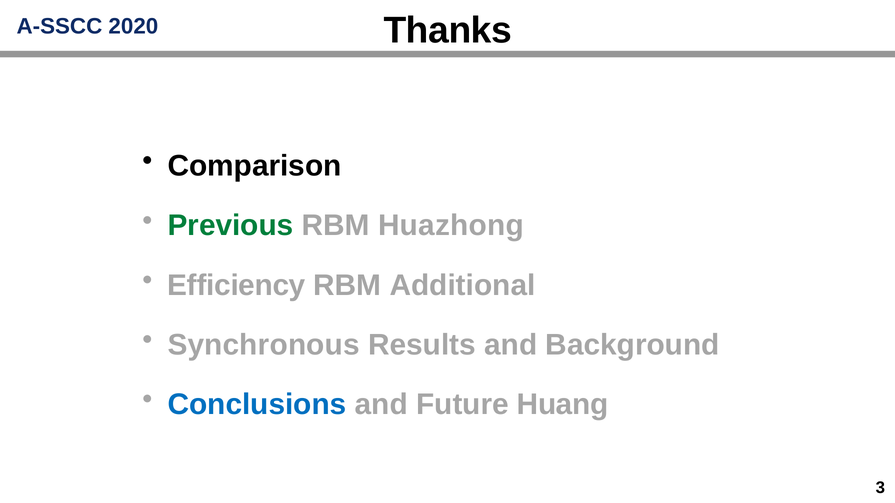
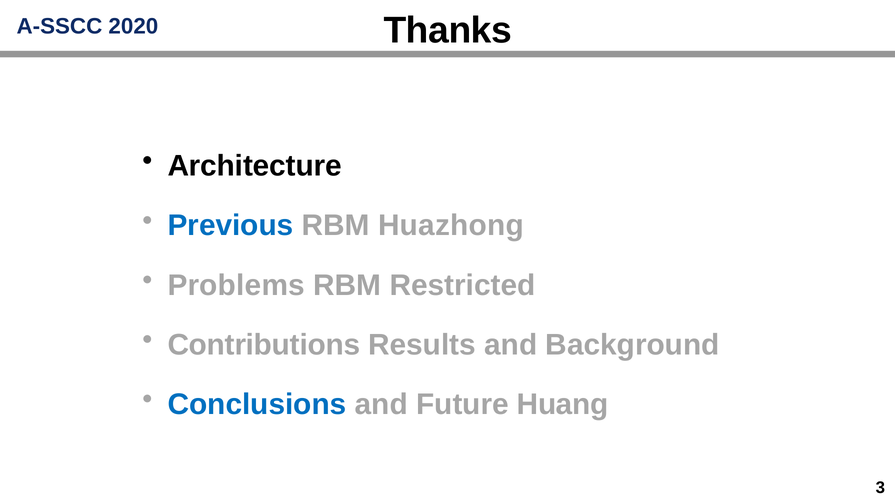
Comparison: Comparison -> Architecture (255, 166)
Previous colour: green -> blue (231, 226)
Efficiency: Efficiency -> Problems (236, 285)
Additional: Additional -> Restricted (463, 285)
Synchronous: Synchronous -> Contributions (264, 345)
